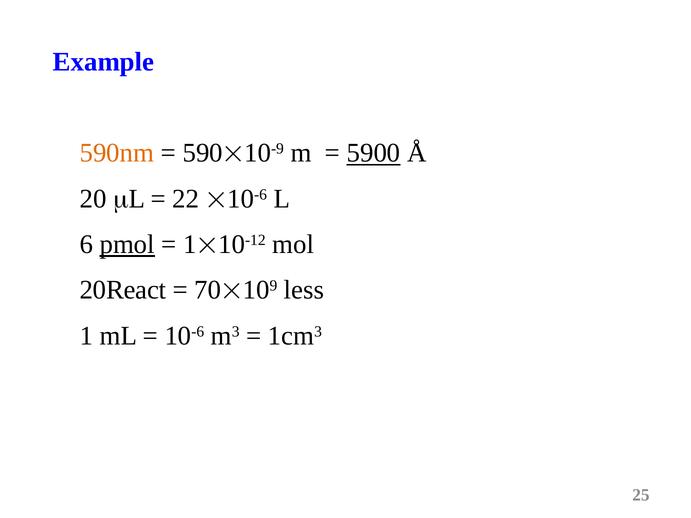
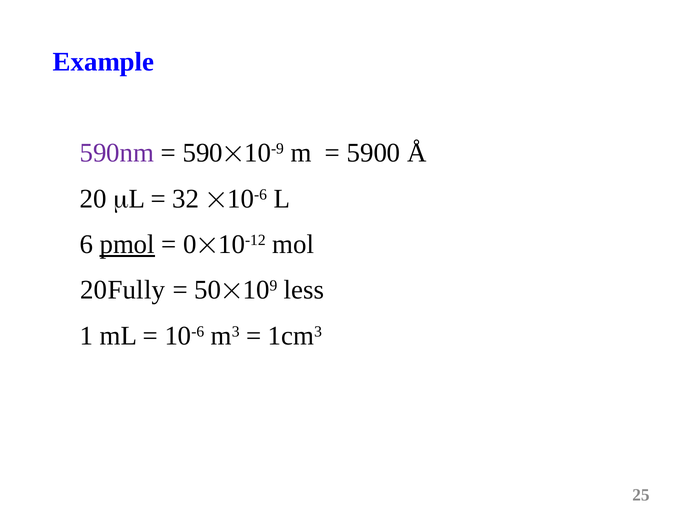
590nm colour: orange -> purple (117, 153)
5900 underline: present -> none (374, 153)
22: 22 -> 32 (186, 199)
1: 1 -> 0 (190, 245)
20React: 20React -> 20Fully (123, 290)
70: 70 -> 50 (208, 290)
